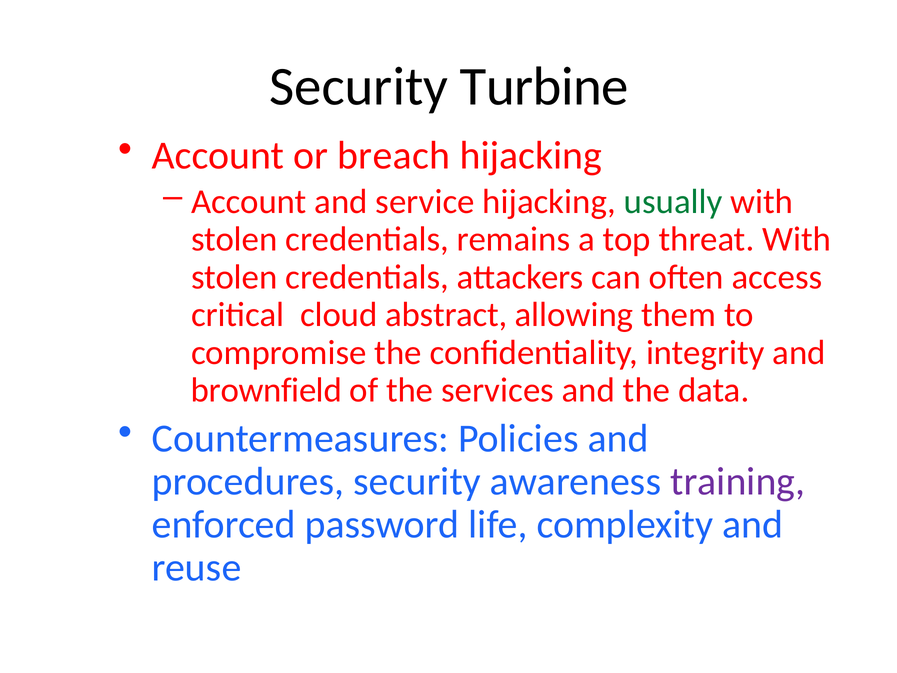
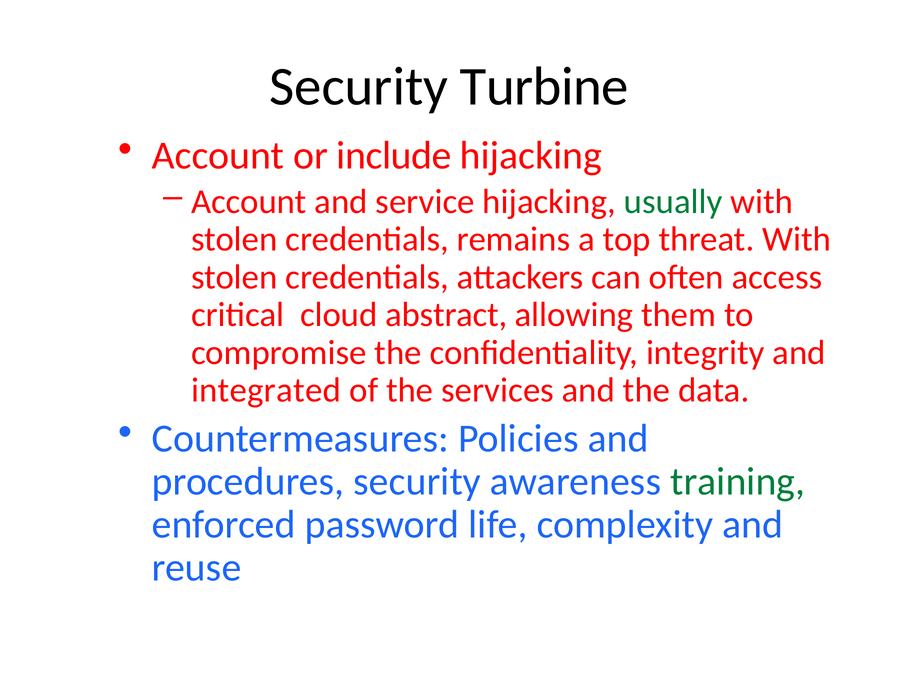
breach: breach -> include (394, 156)
brownfield: brownfield -> integrated (266, 390)
training colour: purple -> green (738, 481)
